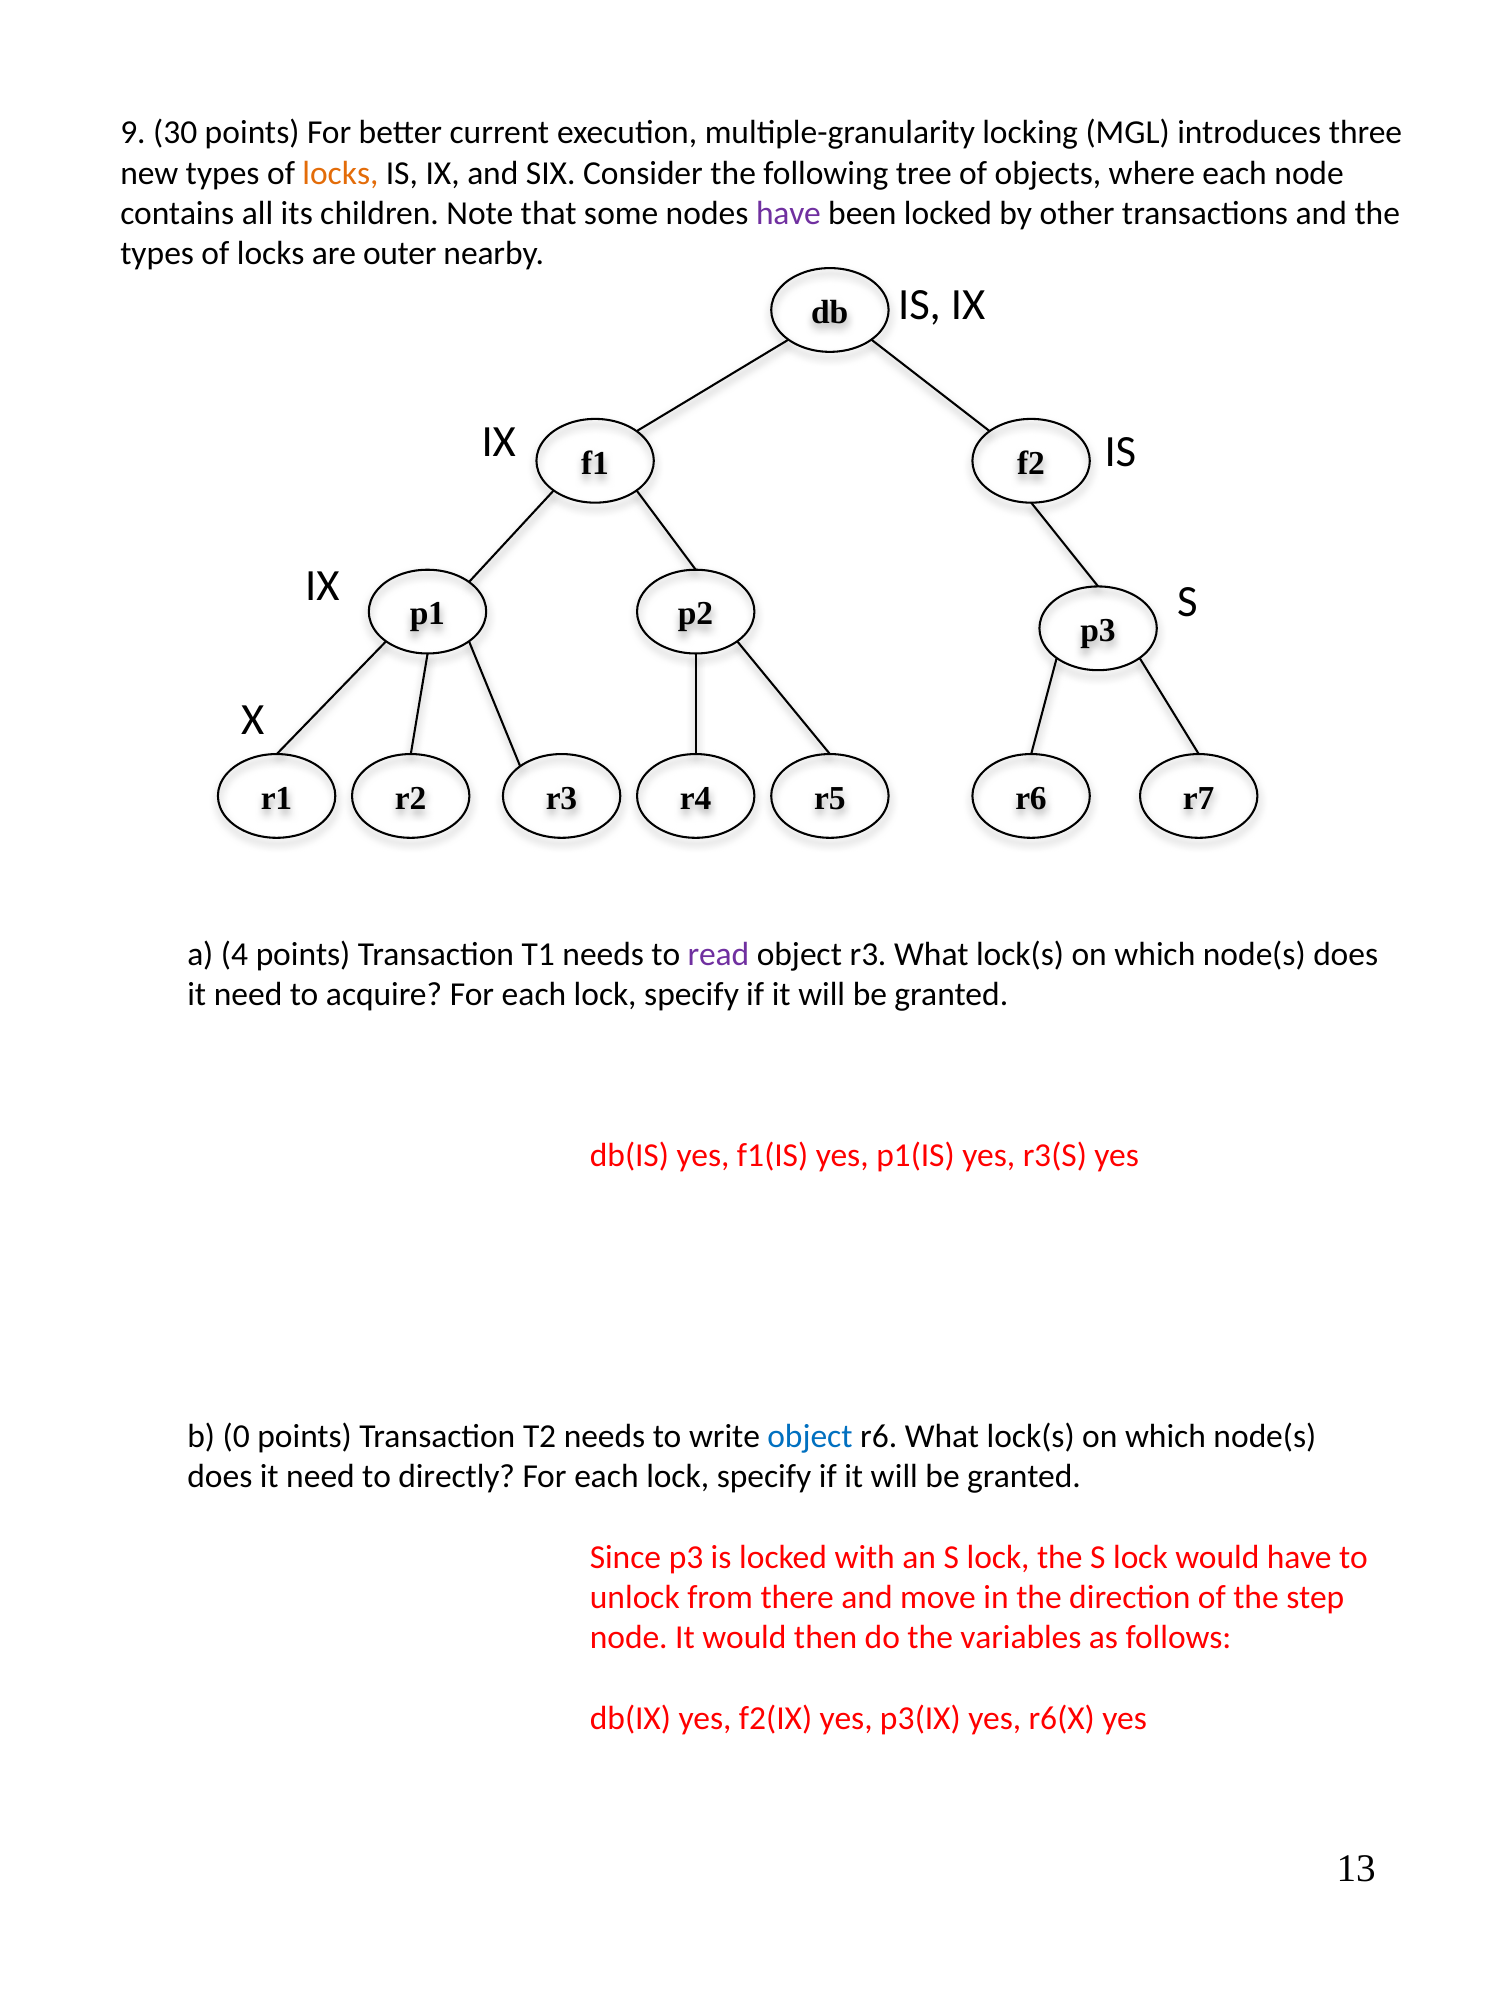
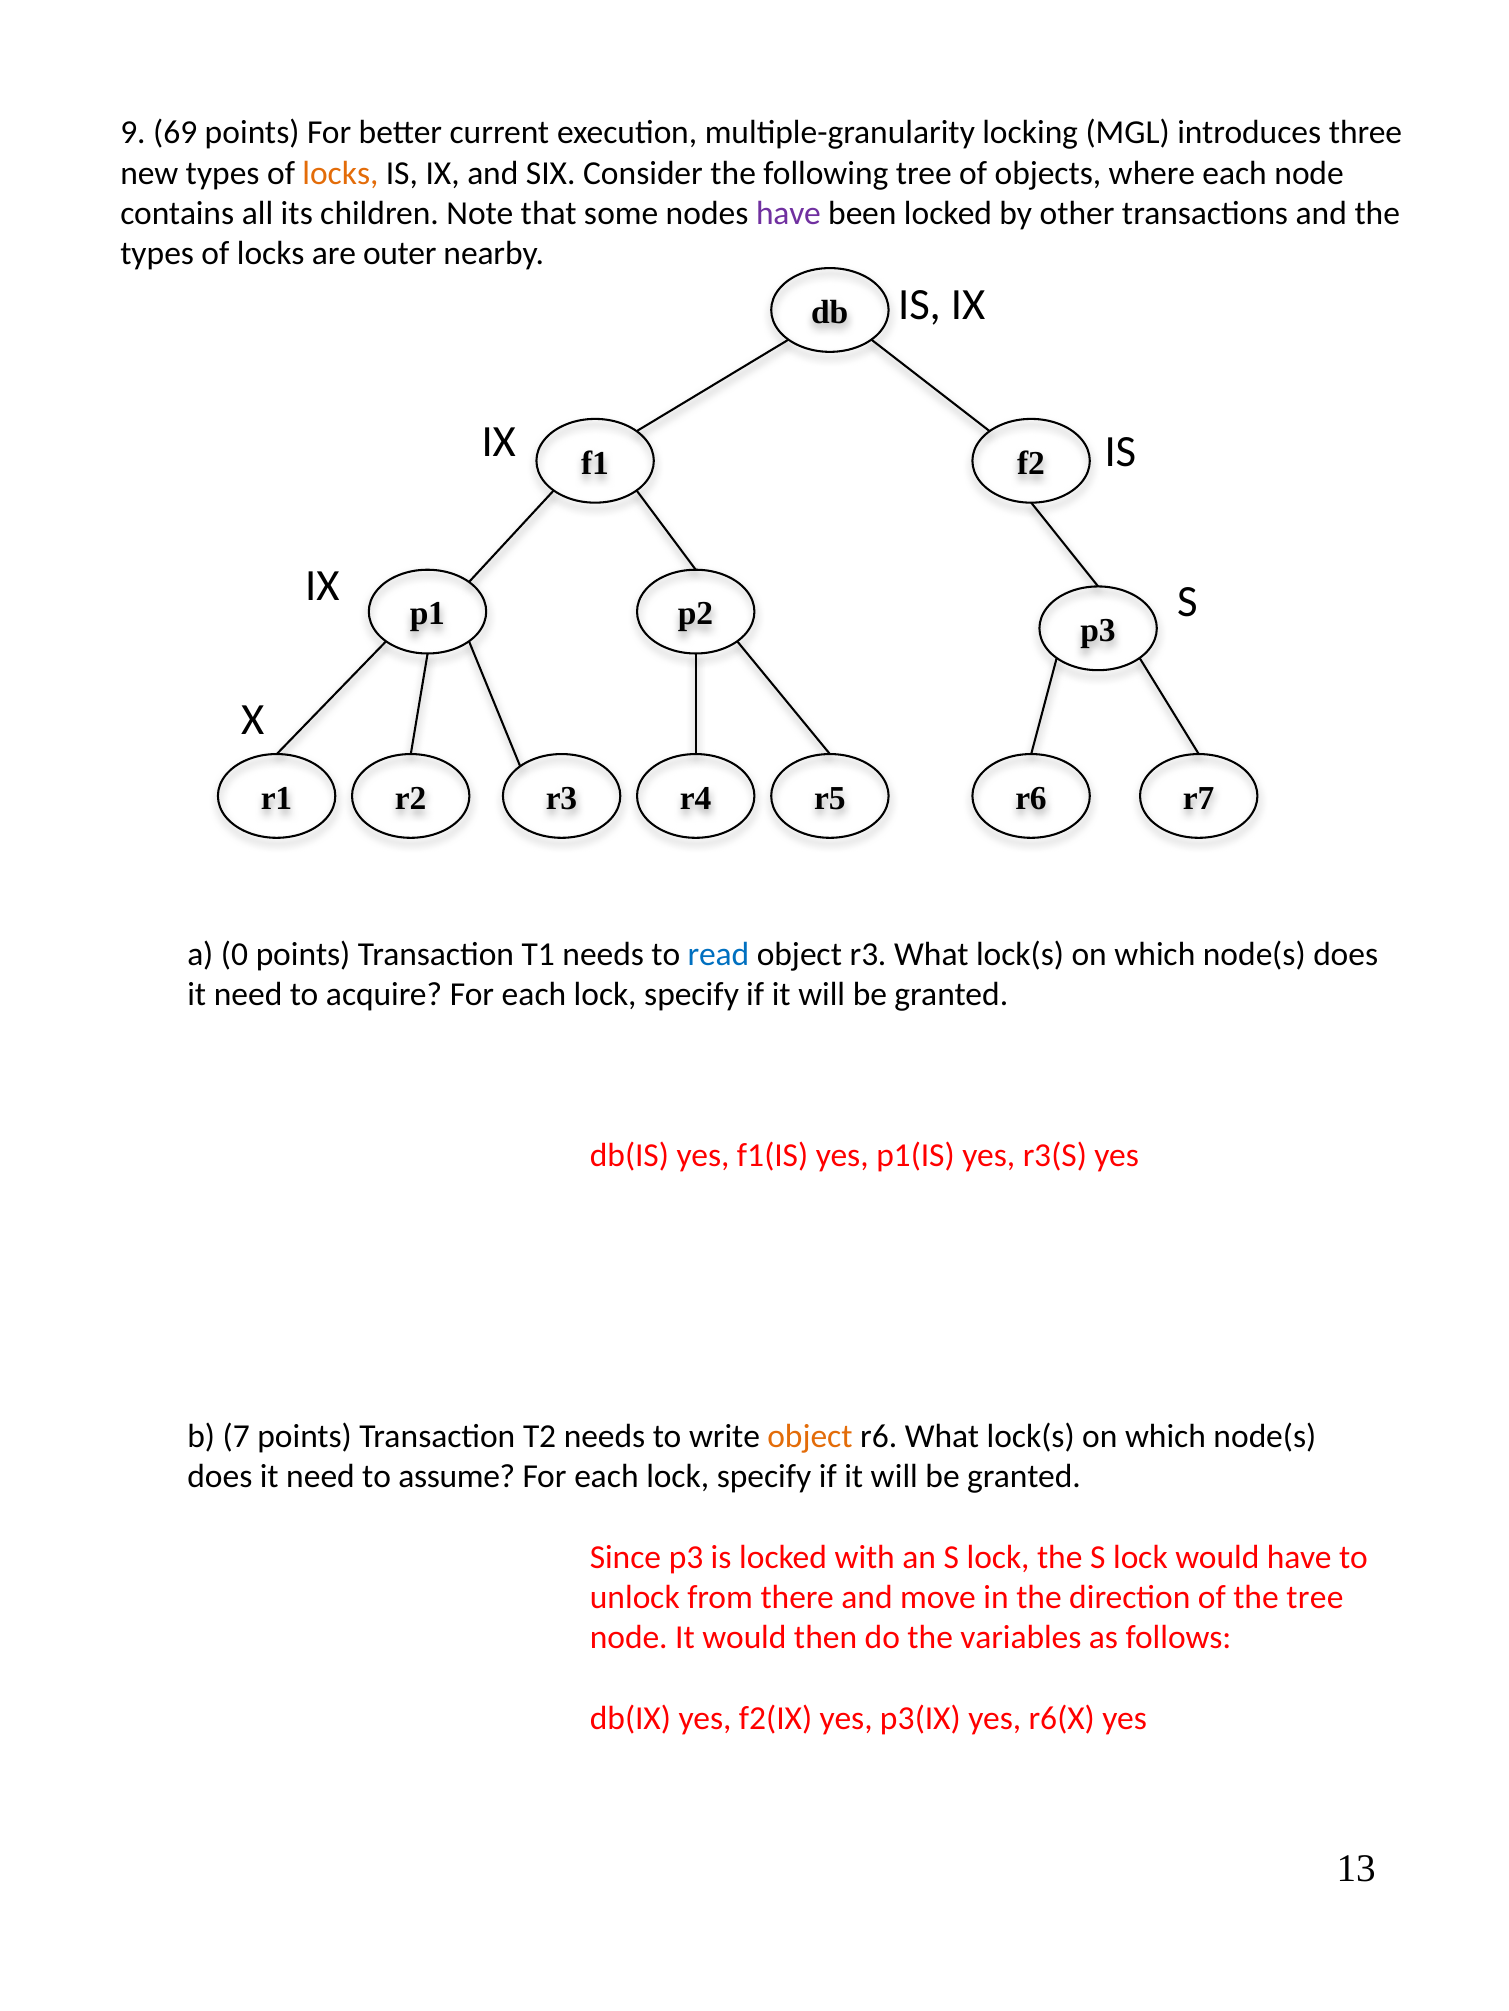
30: 30 -> 69 (175, 133)
4: 4 -> 0 (235, 954)
read colour: purple -> blue (718, 954)
0: 0 -> 7 (236, 1437)
object colour: blue -> orange (810, 1437)
directly: directly -> assume (457, 1478)
the step: step -> tree (1315, 1598)
